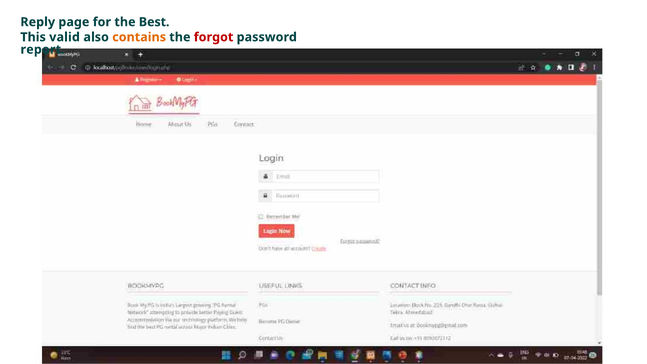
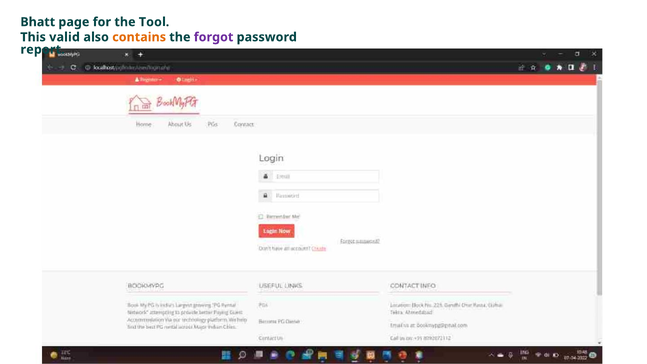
Reply: Reply -> Bhatt (38, 22)
Best: Best -> Tool (154, 22)
forgot colour: red -> purple (214, 37)
